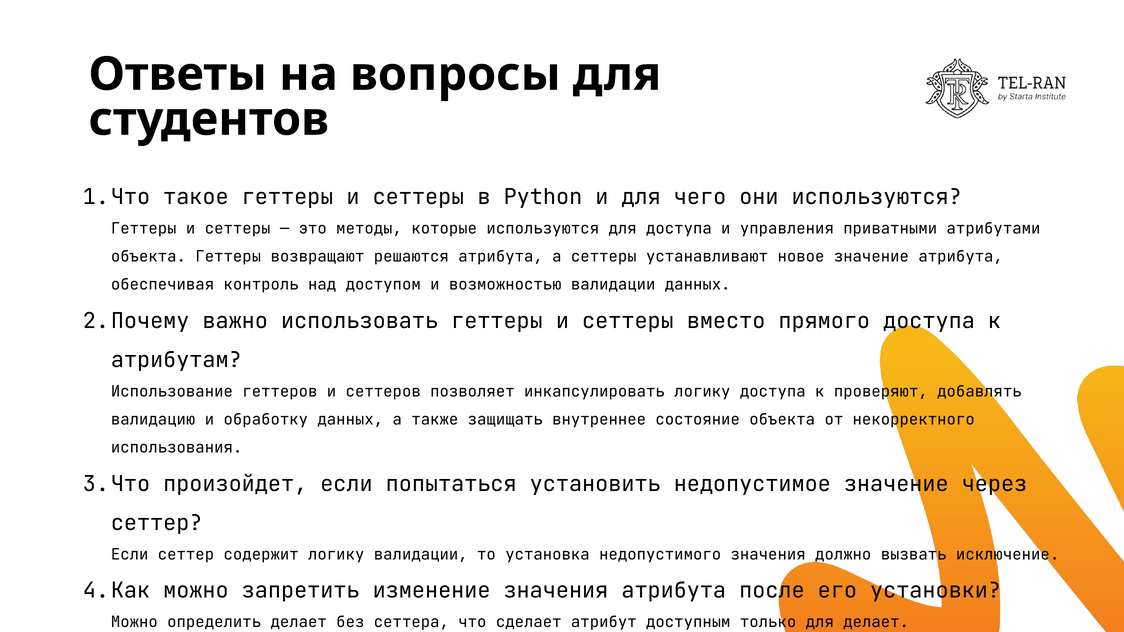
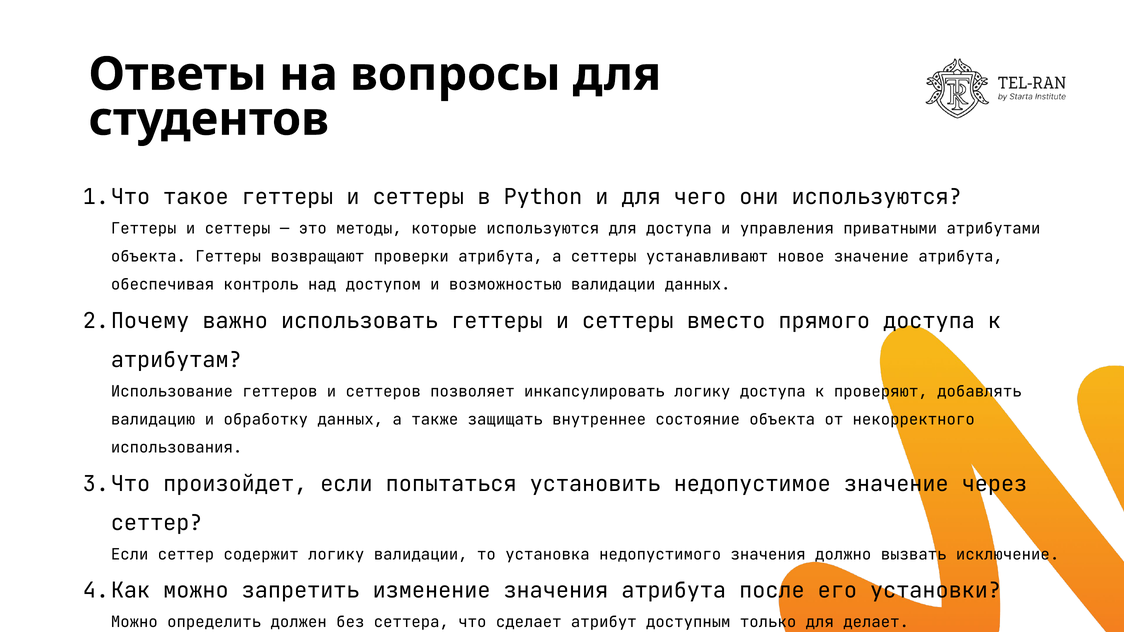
решаются: решаются -> проверки (411, 257)
определить делает: делает -> должен (299, 622)
